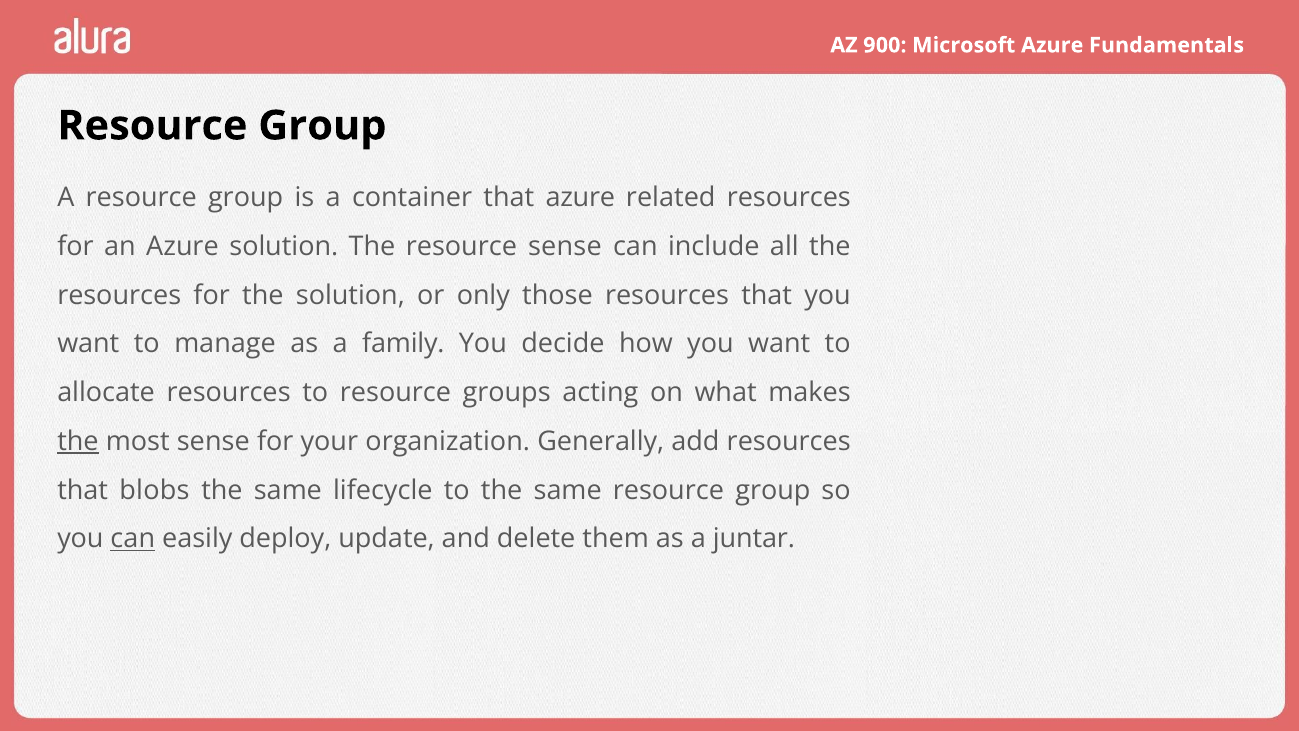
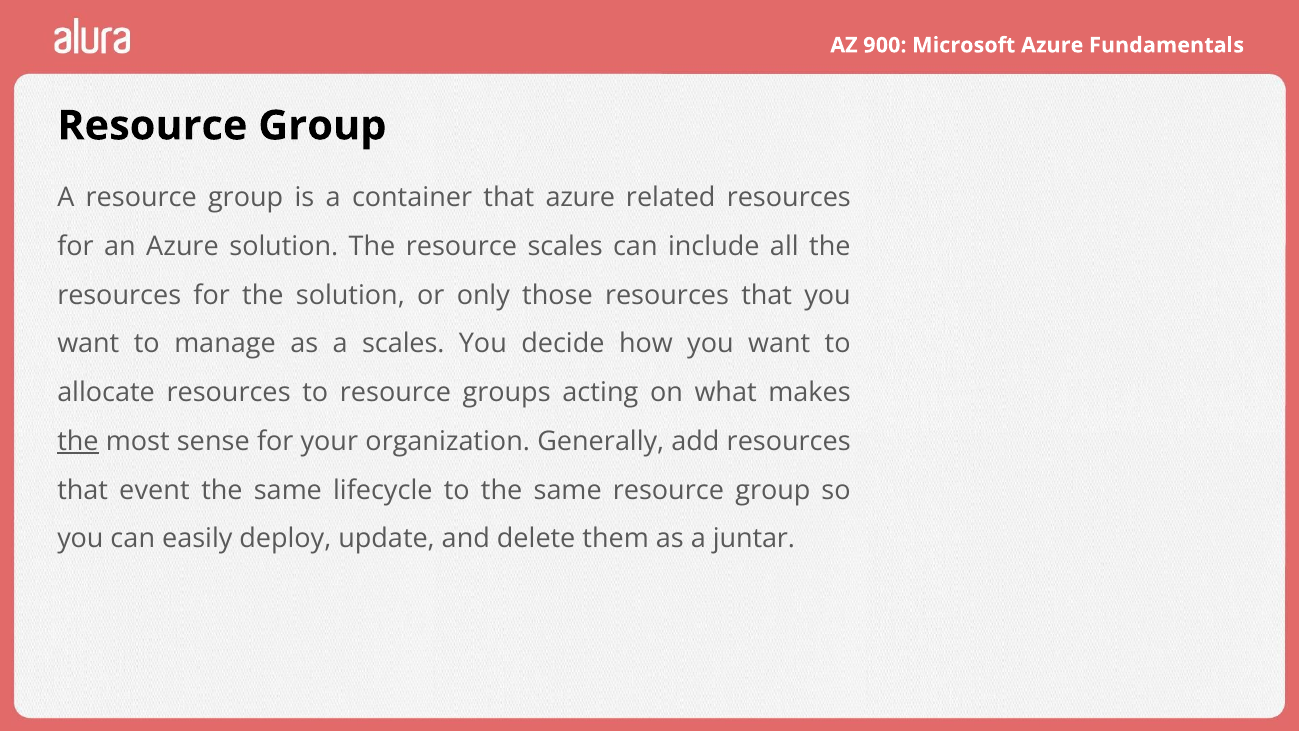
resource sense: sense -> scales (565, 246)
a family: family -> scales (403, 344)
blobs: blobs -> event (155, 490)
can underline: present -> none (133, 539)
